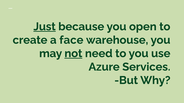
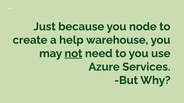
Just underline: present -> none (45, 27)
open: open -> node (143, 27)
face: face -> help (71, 40)
